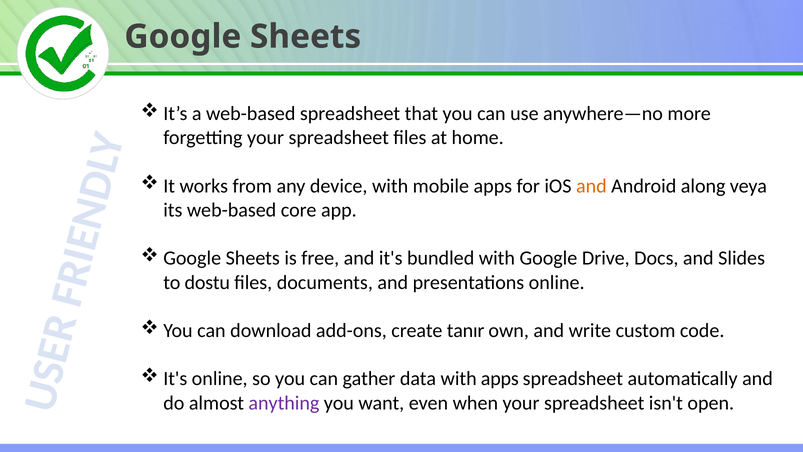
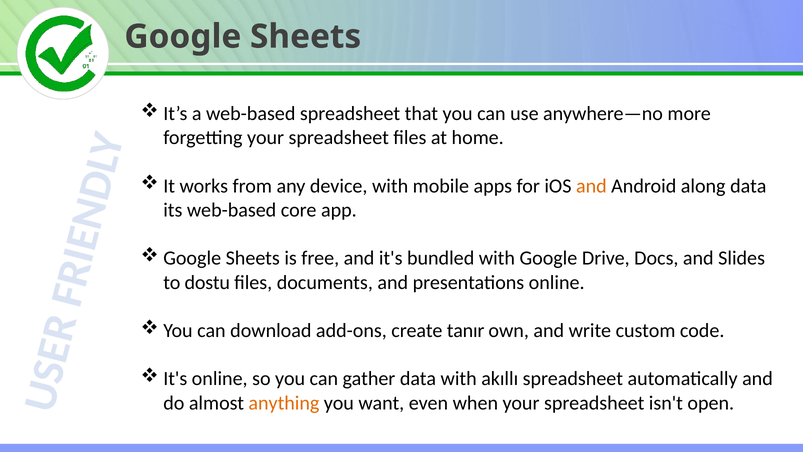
along veya: veya -> data (748, 186)
with apps: apps -> akıllı (500, 379)
anything colour: purple -> orange (284, 403)
